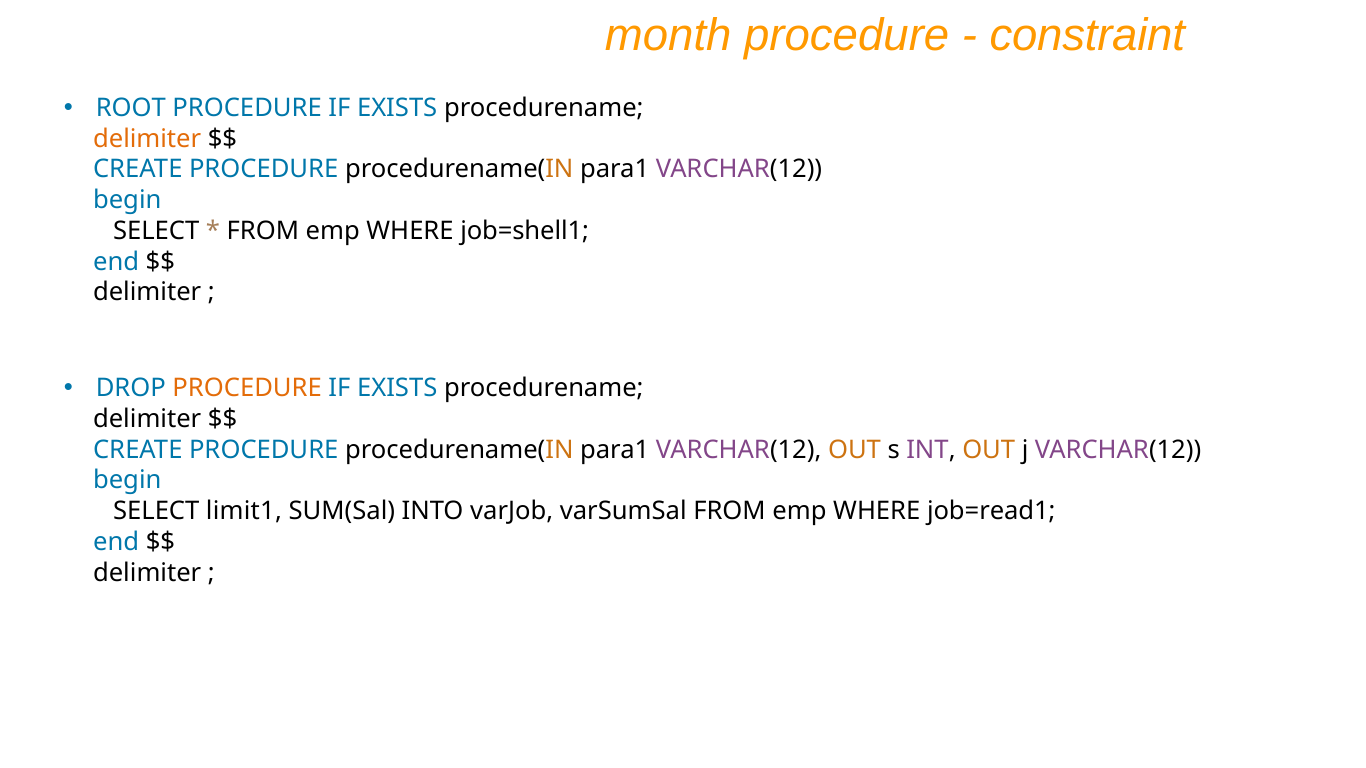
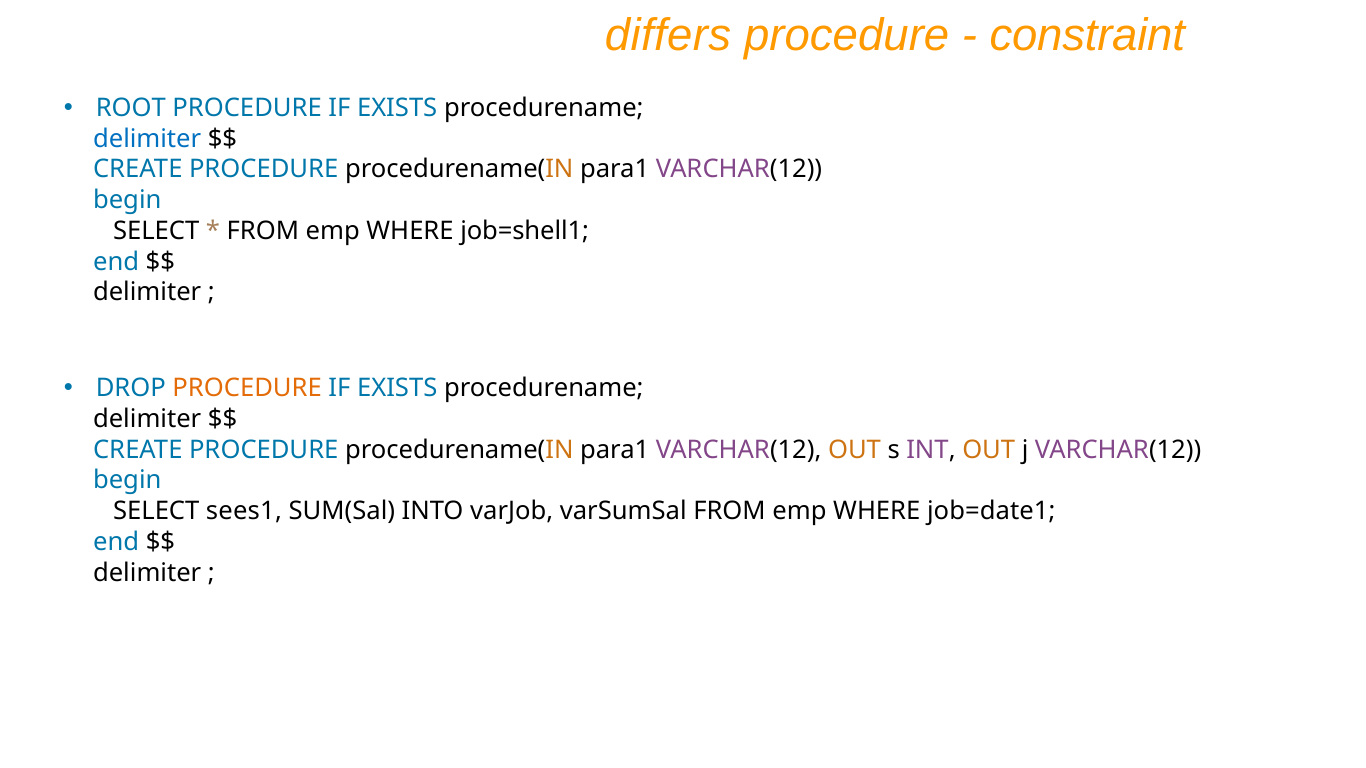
month: month -> differs (668, 36)
delimiter colour: orange -> blue (147, 139)
limit1: limit1 -> sees1 (244, 511)
job=read1: job=read1 -> job=date1 (991, 511)
